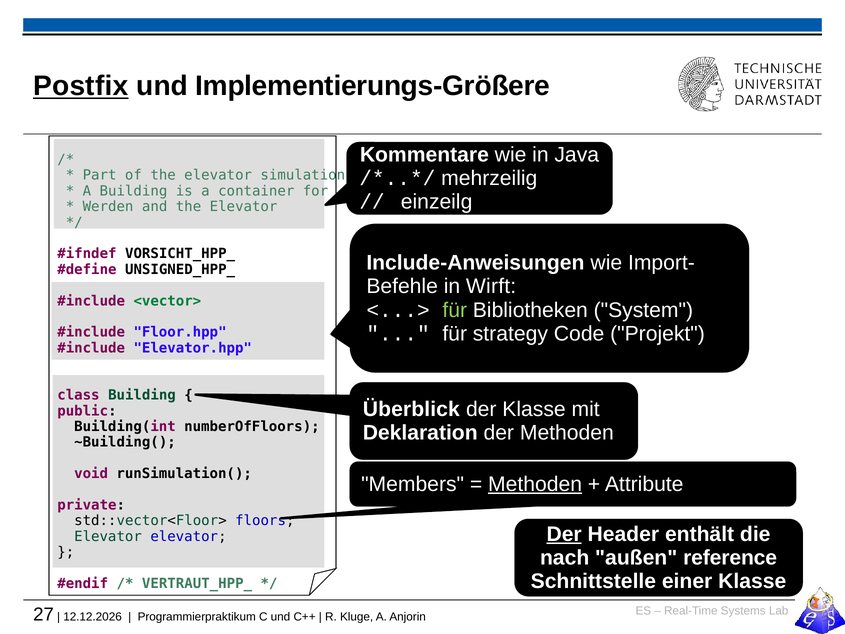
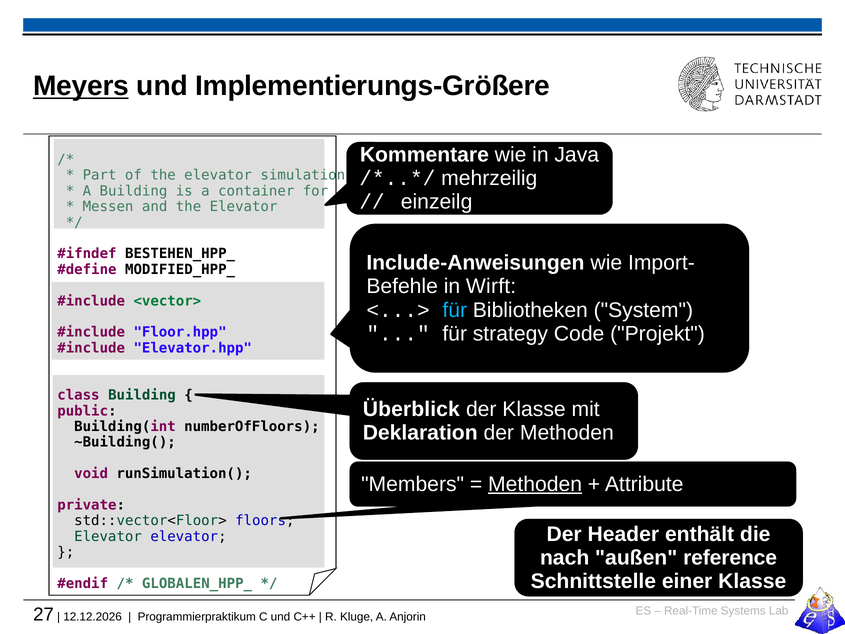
Postfix: Postfix -> Meyers (81, 86)
Werden: Werden -> Messen (108, 207)
VORSICHT_HPP_: VORSICHT_HPP_ -> BESTEHEN_HPP_ (180, 254)
UNSIGNED_HPP_: UNSIGNED_HPP_ -> MODIFIED_HPP_ (180, 269)
für colour: light green -> light blue (455, 310)
Der underline: present -> none (564, 534)
VERTRAUT_HPP_: VERTRAUT_HPP_ -> GLOBALEN_HPP_ (197, 583)
